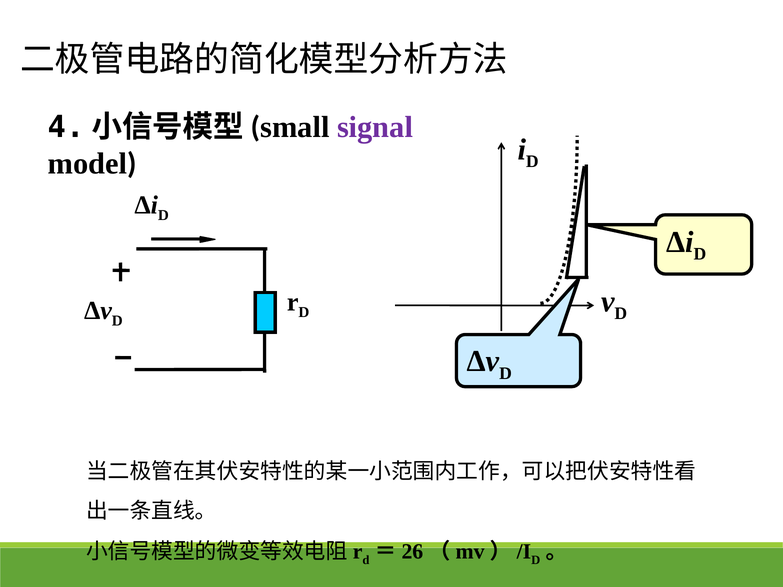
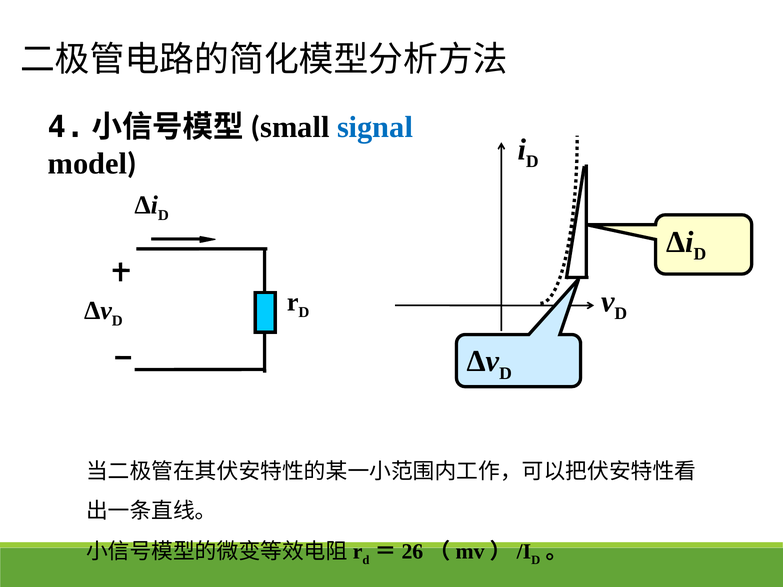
signal colour: purple -> blue (375, 127)
